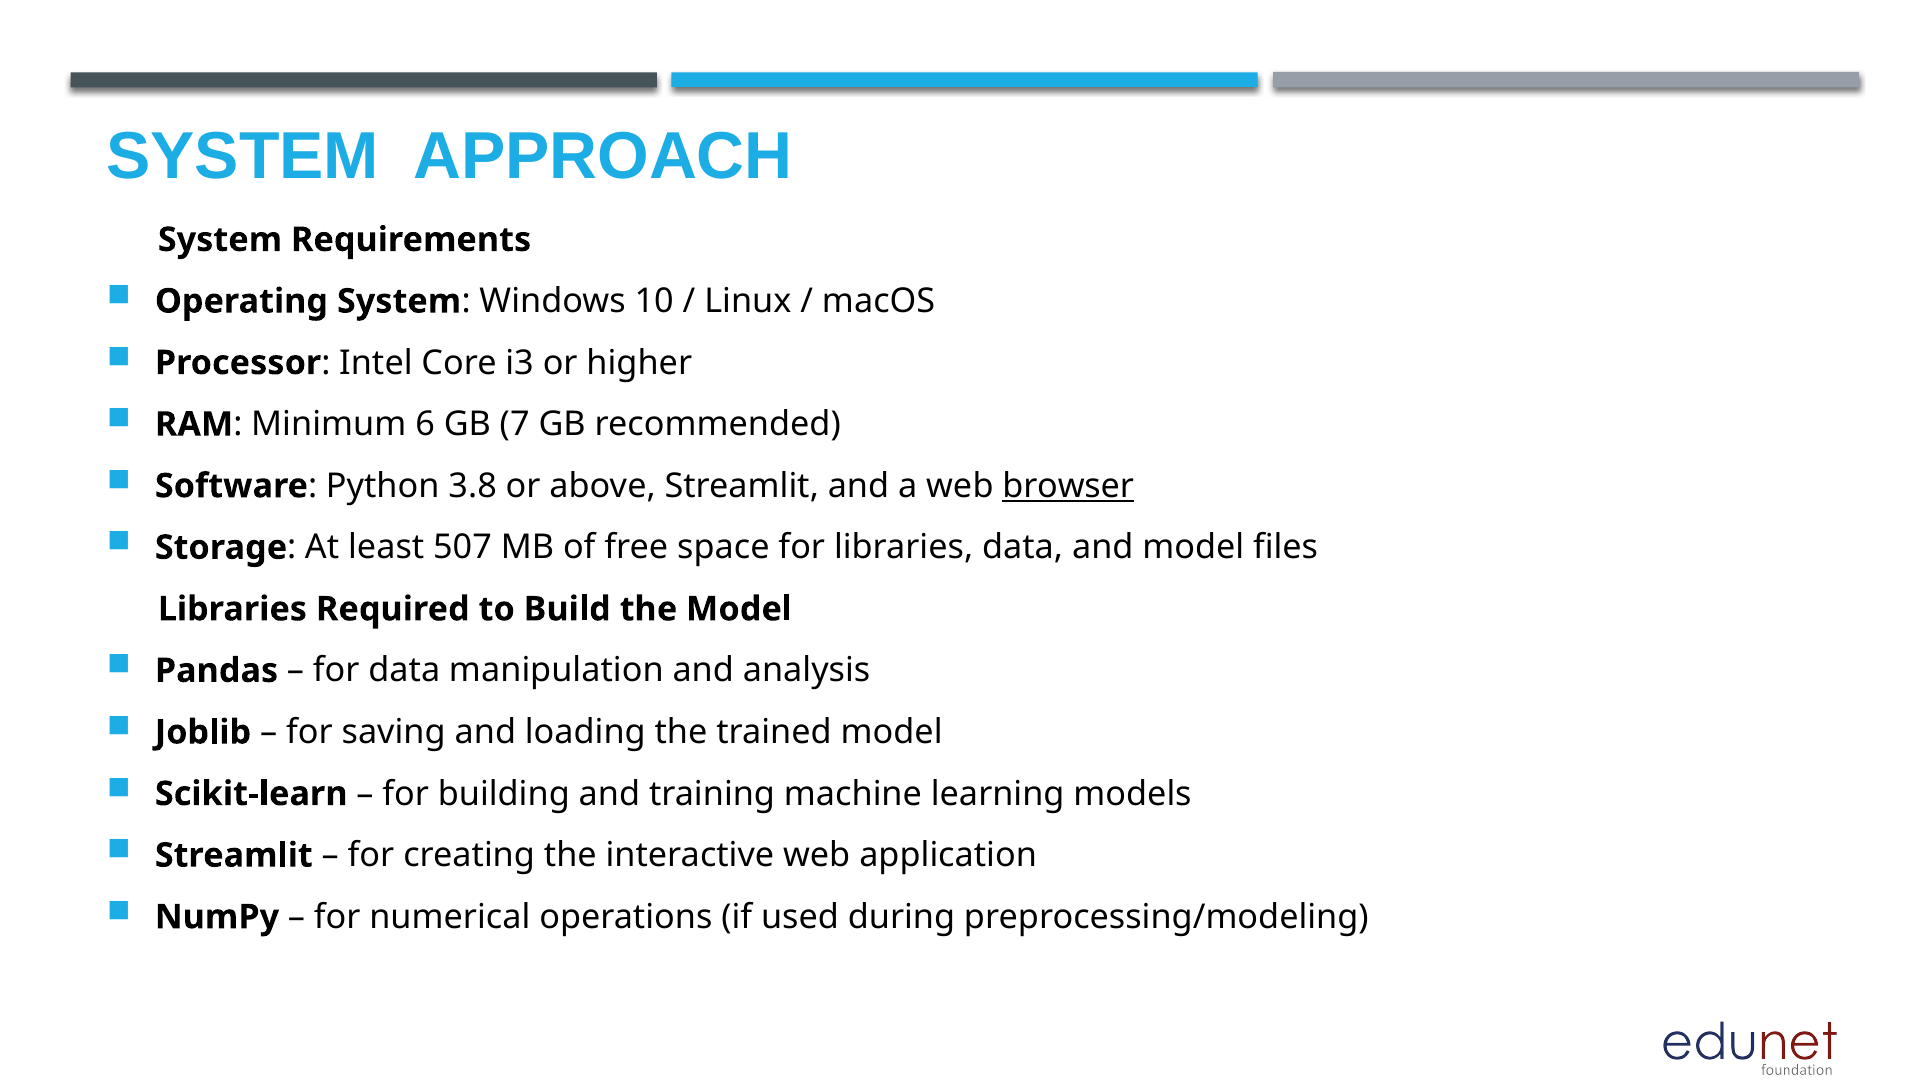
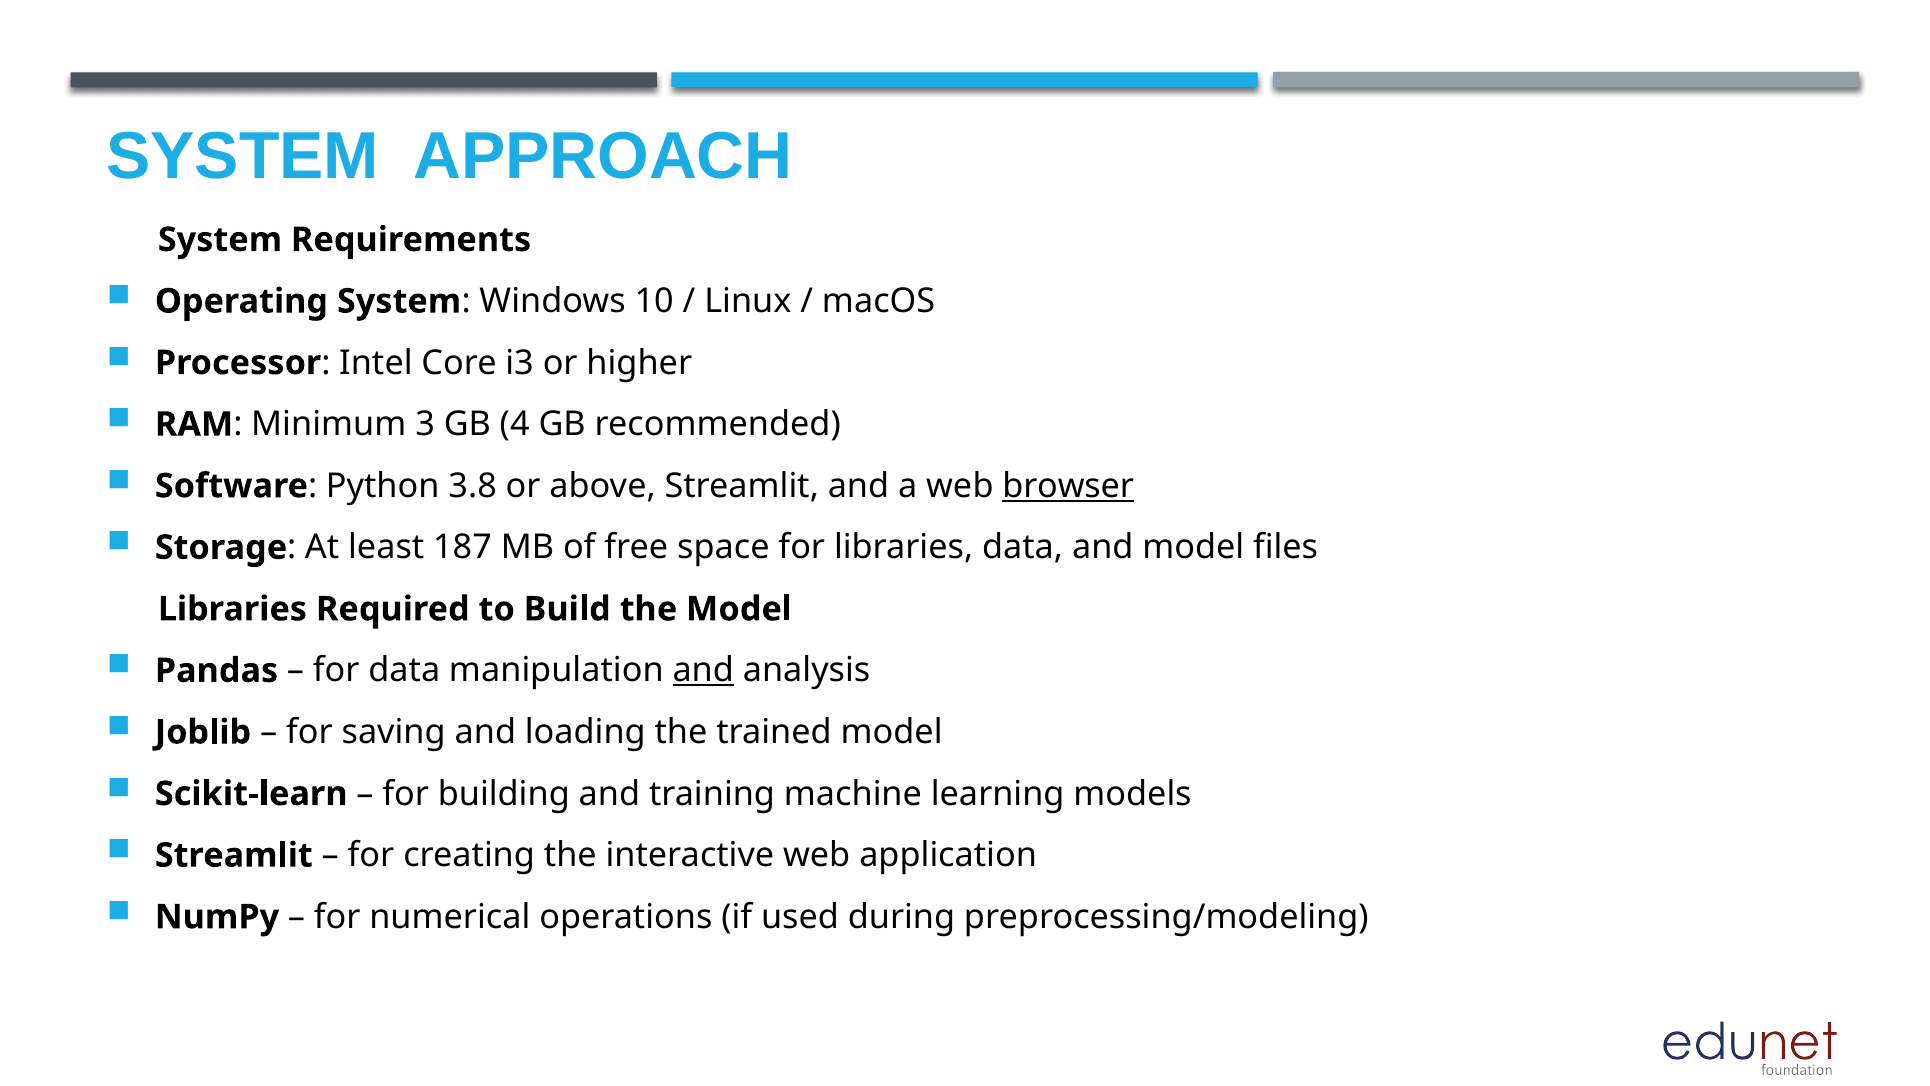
6: 6 -> 3 (425, 424)
7: 7 -> 4 (515, 424)
507: 507 -> 187 (462, 547)
and underline: none -> present (703, 670)
